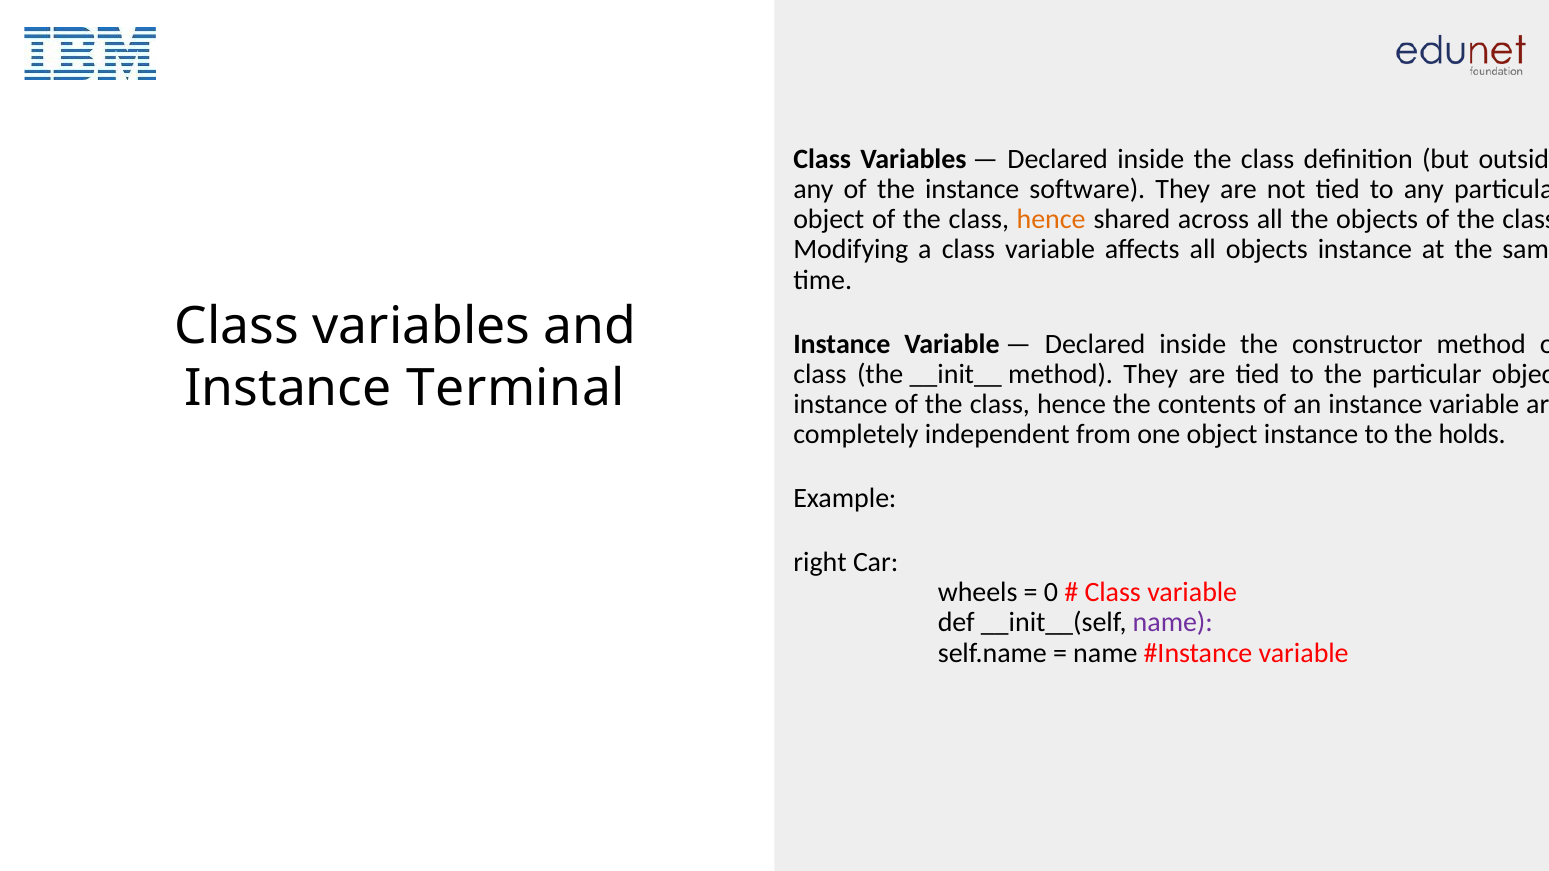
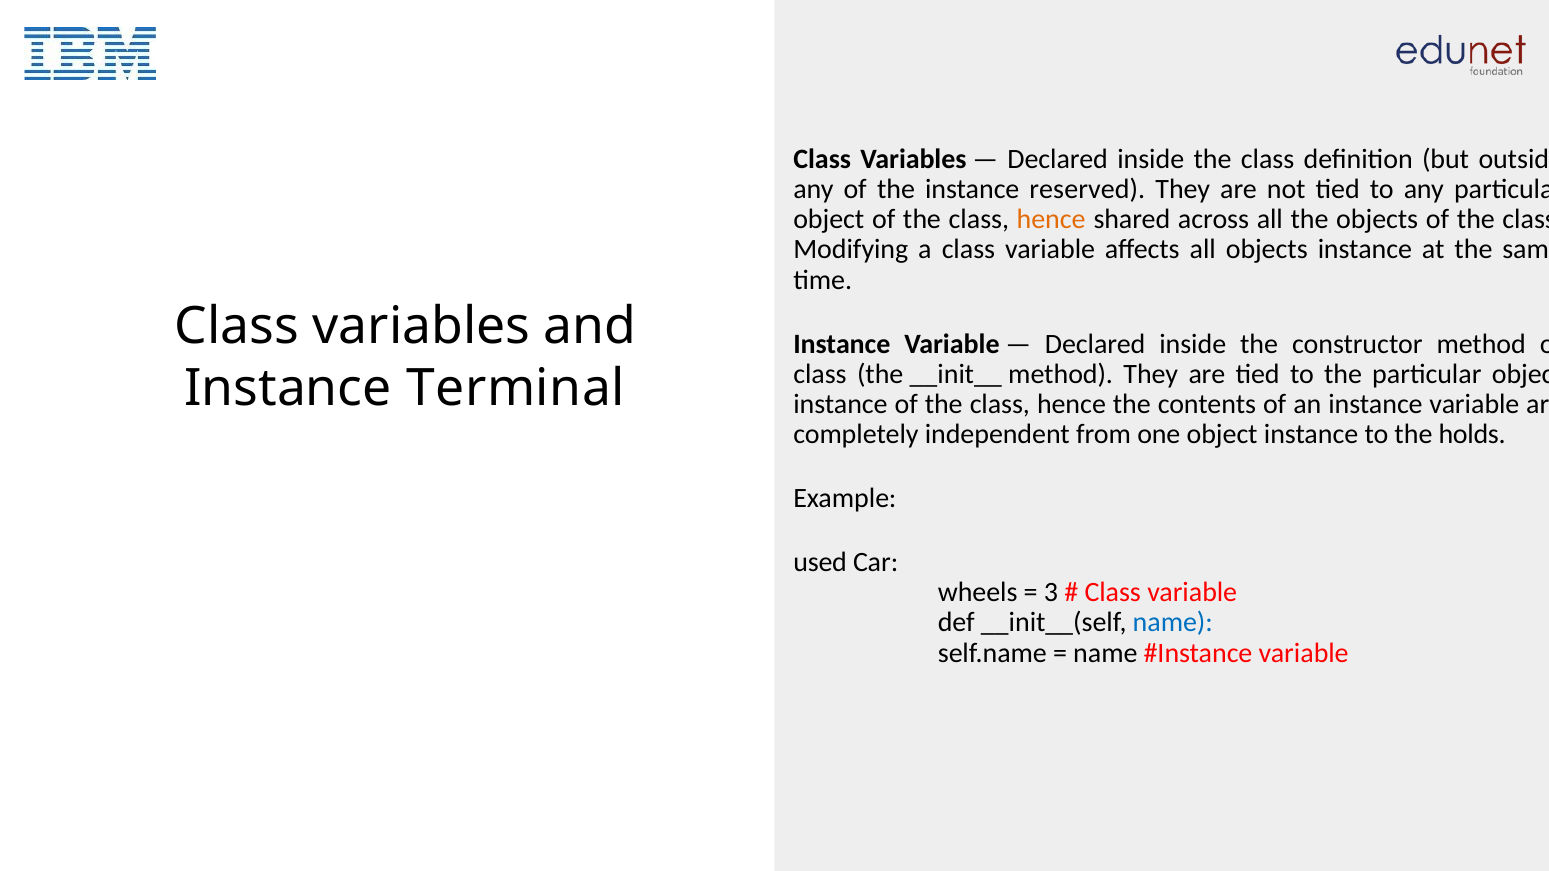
software: software -> reserved (1087, 189)
right: right -> used (820, 562)
0: 0 -> 3 (1051, 593)
name colour: purple -> blue (1173, 623)
